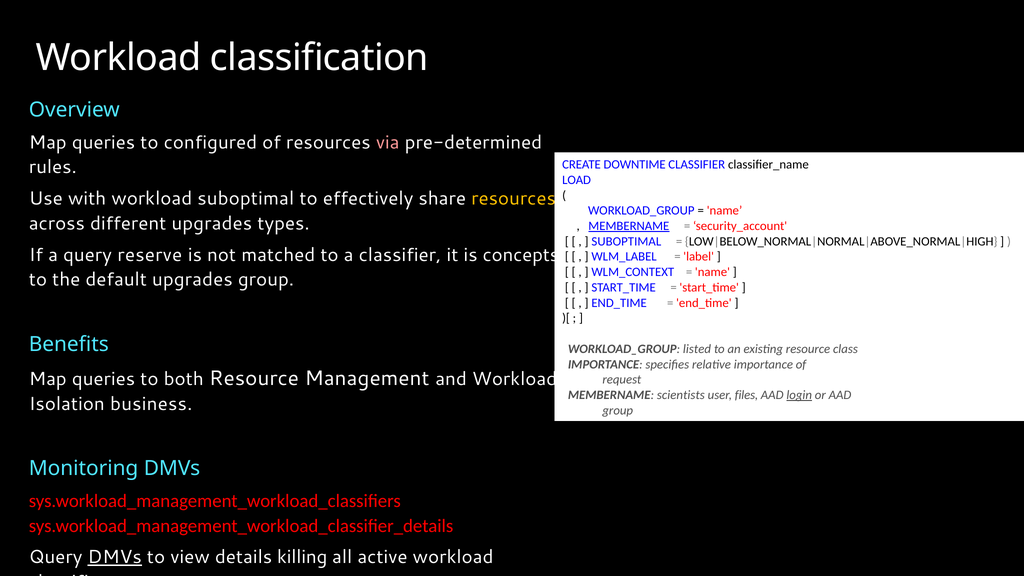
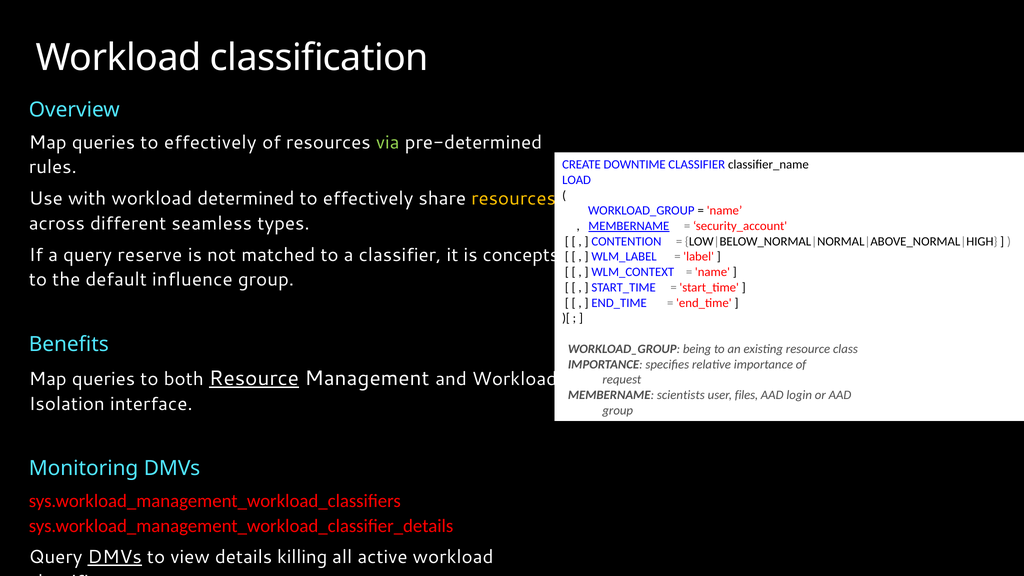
queries to configured: configured -> effectively (210, 142)
via colour: pink -> light green (388, 142)
workload suboptimal: suboptimal -> determined (246, 199)
different upgrades: upgrades -> seamless (212, 223)
SUBOPTIMAL: SUBOPTIMAL -> CONTENTION (626, 241)
default upgrades: upgrades -> influence (192, 280)
listed: listed -> being (697, 349)
Resource underline: none -> present (254, 378)
login underline: present -> none (799, 395)
business: business -> interface (151, 404)
